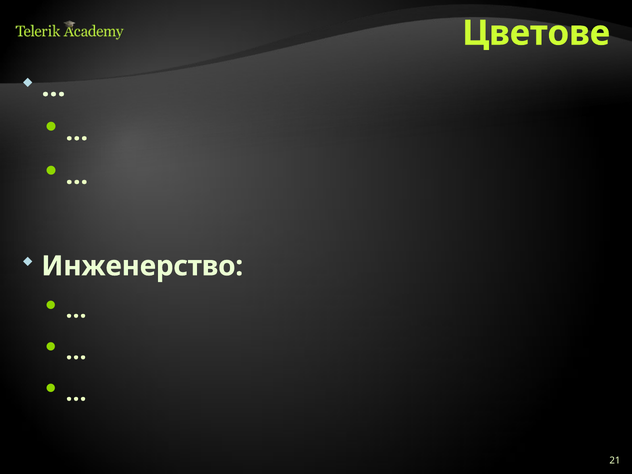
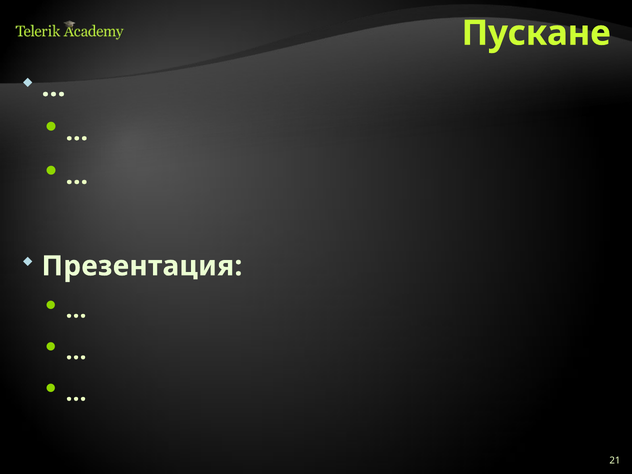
Цветове: Цветове -> Пускане (536, 33)
Инженерство: Инженерство -> Презентация (142, 266)
